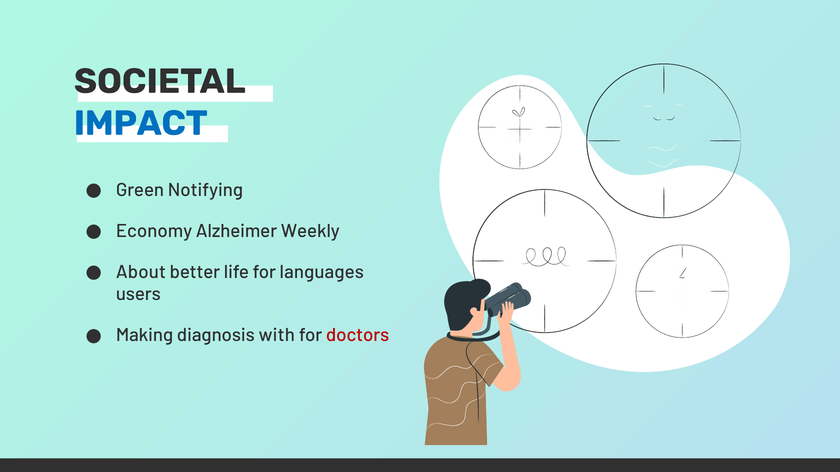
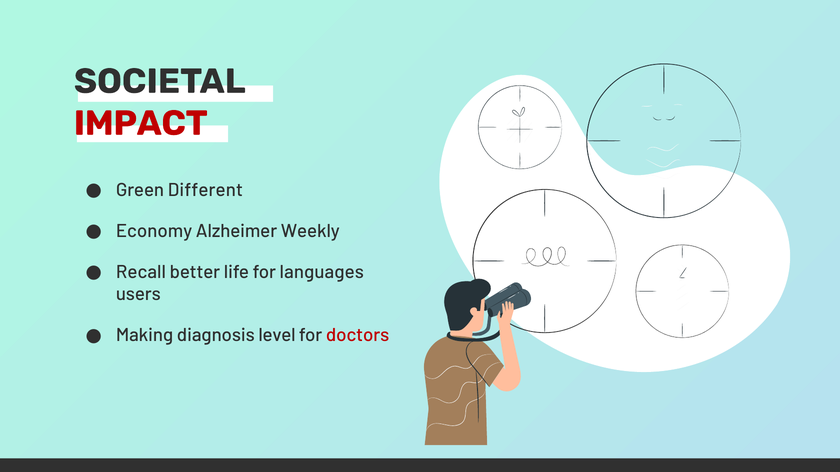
IMPACT colour: blue -> red (141, 123)
Notifying: Notifying -> Different (205, 190)
About: About -> Recall (141, 272)
with: with -> level (277, 336)
